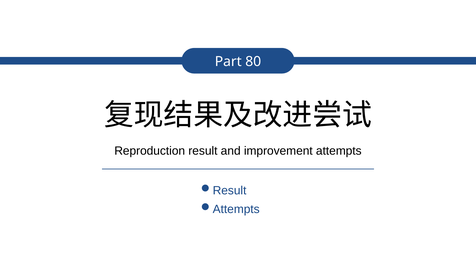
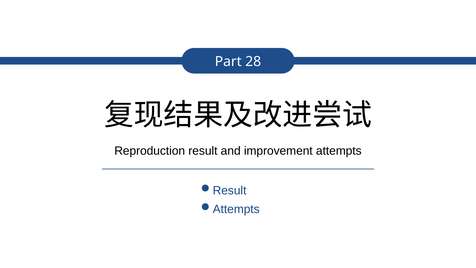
80: 80 -> 28 (253, 62)
